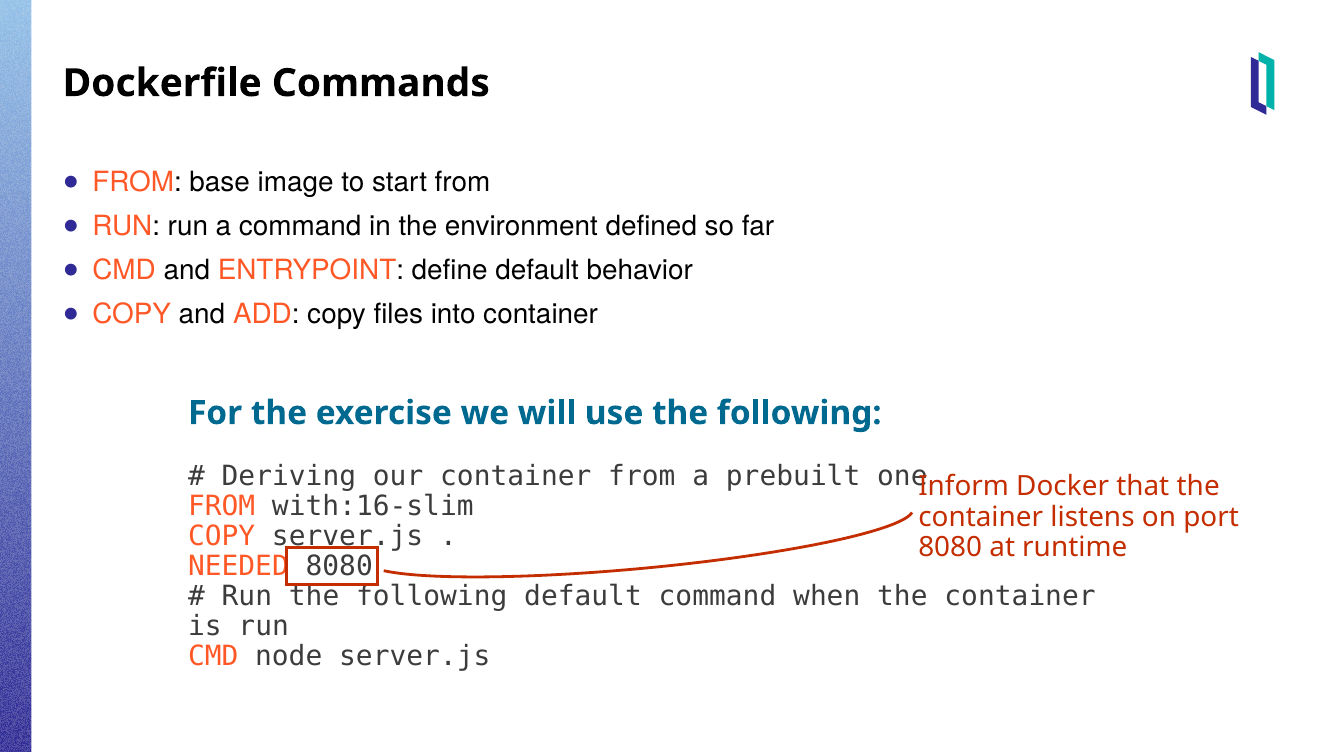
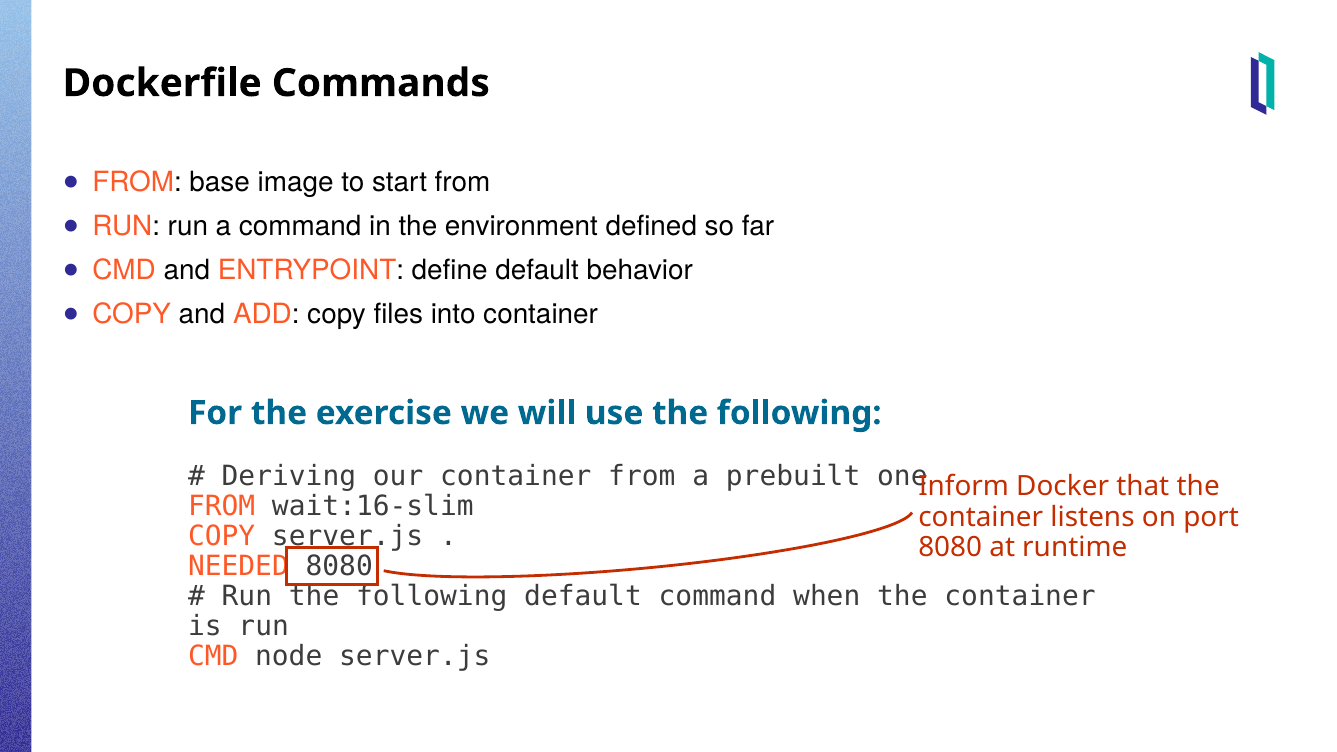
with:16-slim: with:16-slim -> wait:16-slim (373, 506)
